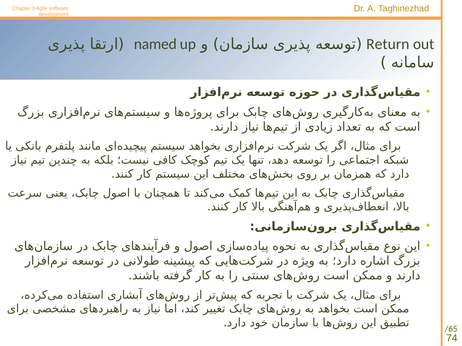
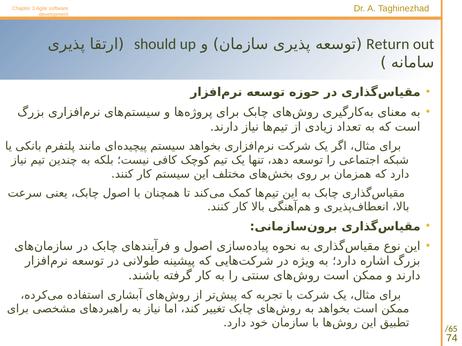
named: named -> should (155, 44)
